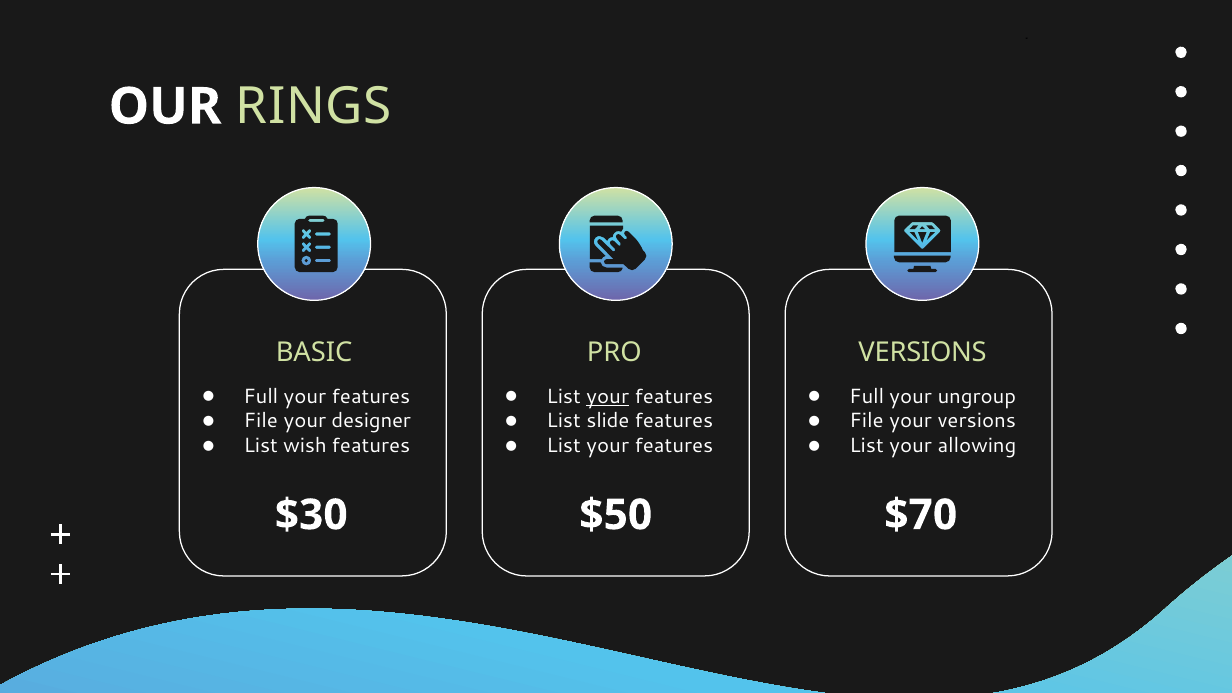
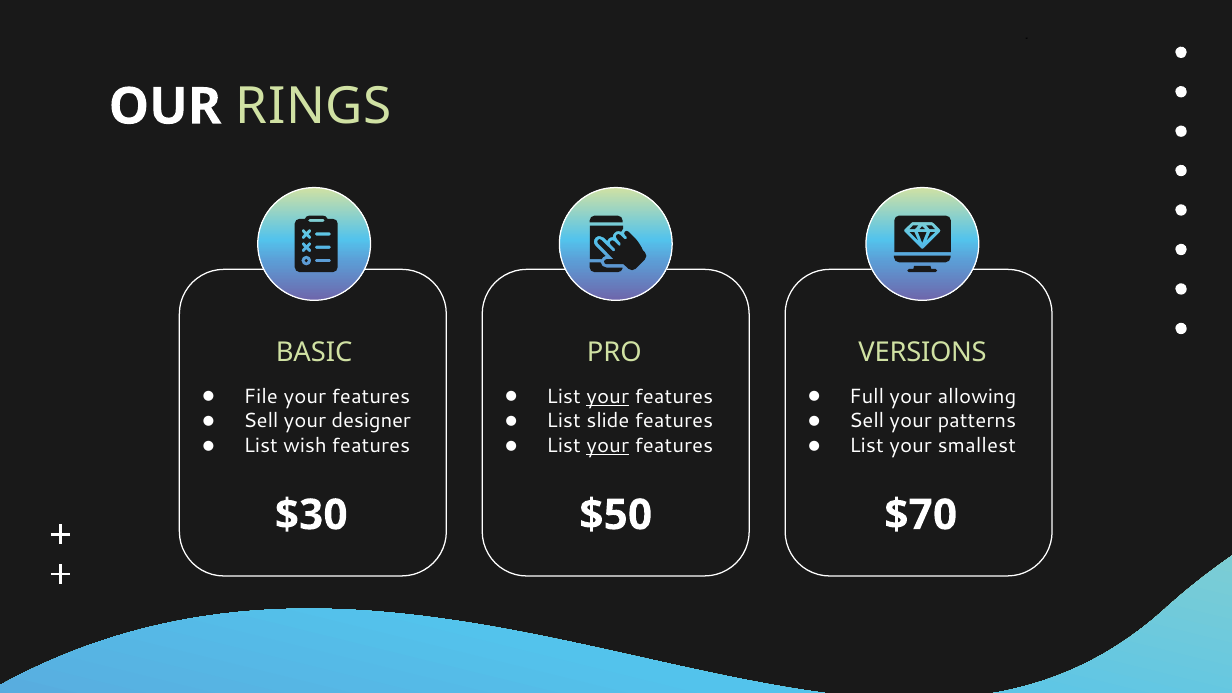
Full: Full -> File (261, 396)
ungroup: ungroup -> allowing (977, 396)
File: File -> Sell (261, 421)
File: File -> Sell (867, 421)
your versions: versions -> patterns (977, 421)
your underline: none -> present (608, 446)
allowing: allowing -> smallest (977, 446)
